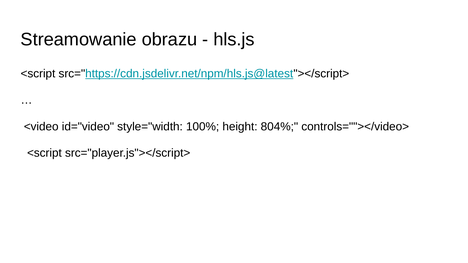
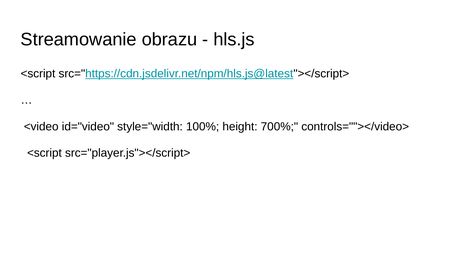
804%: 804% -> 700% (279, 127)
